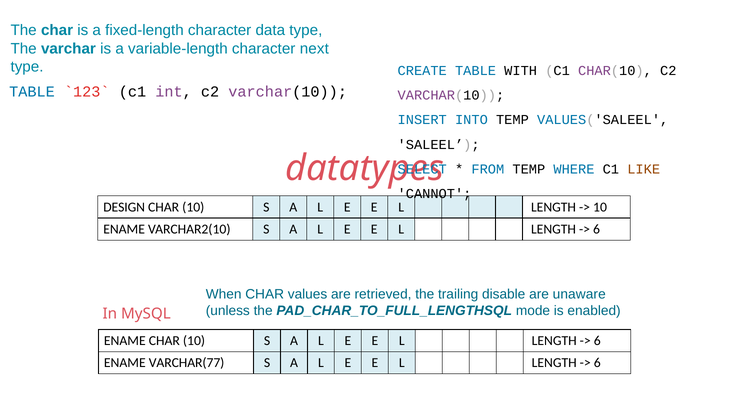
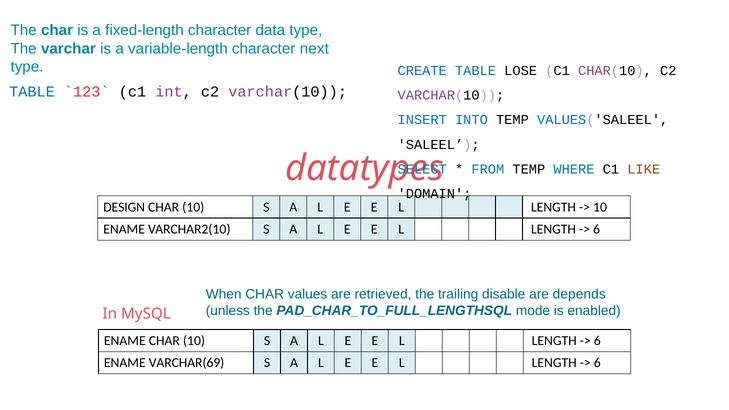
WITH: WITH -> LOSE (521, 71)
CANNOT: CANNOT -> DOMAIN (435, 194)
unaware: unaware -> depends (579, 294)
VARCHAR(77: VARCHAR(77 -> VARCHAR(69 (187, 363)
